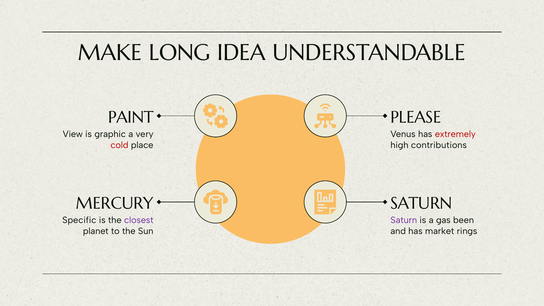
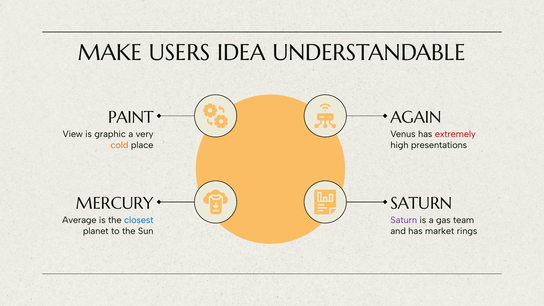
LONG: LONG -> USERS (180, 53)
PLEASE: PLEASE -> AGAIN (416, 117)
cold colour: red -> orange (120, 145)
contributions: contributions -> presentations (439, 145)
Specific: Specific -> Average (79, 220)
closest colour: purple -> blue (139, 220)
been: been -> team (464, 220)
